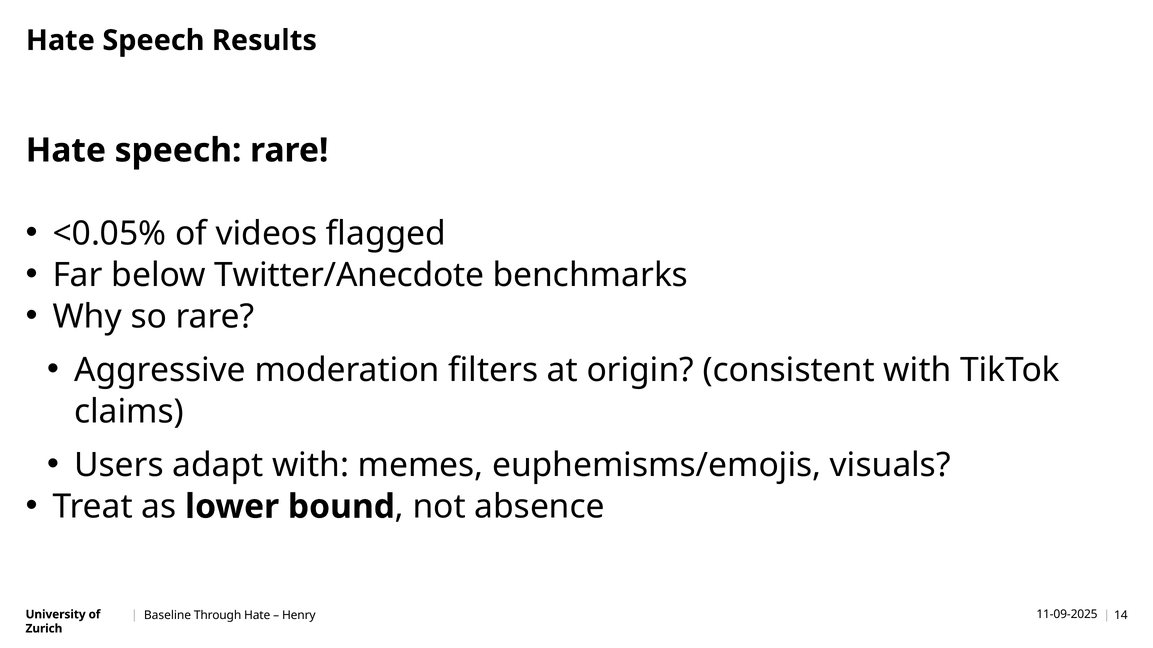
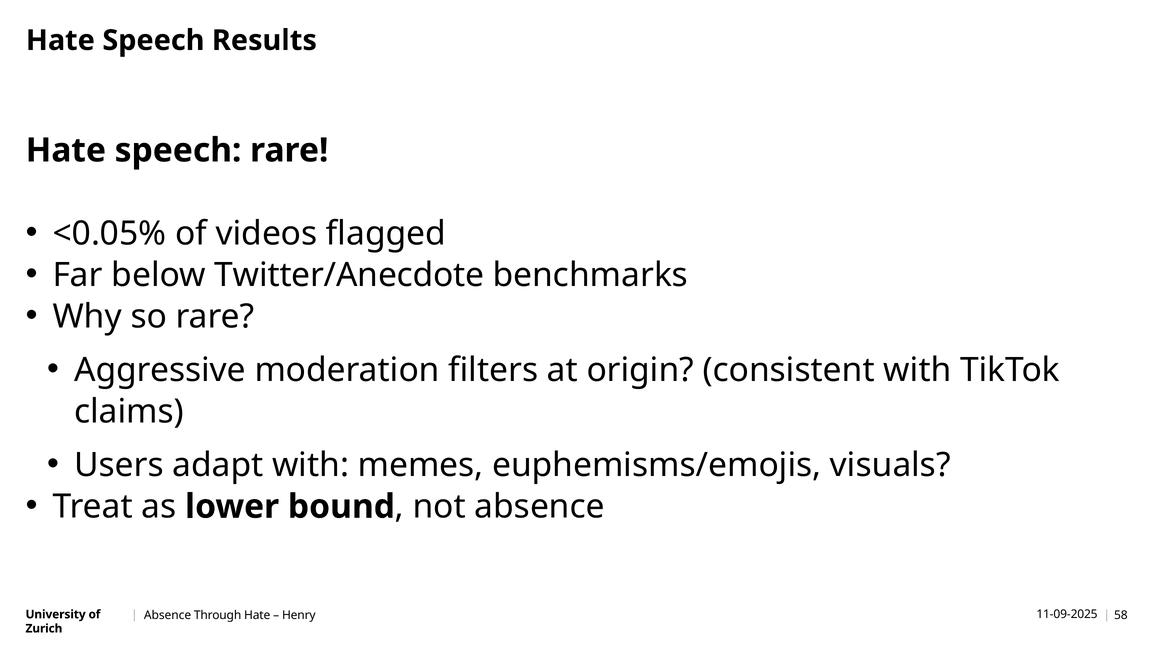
14: 14 -> 58 (1121, 616)
Baseline: Baseline -> Absence (168, 616)
